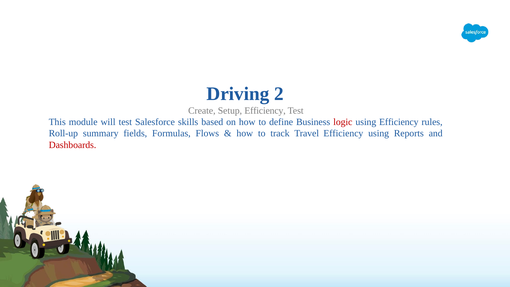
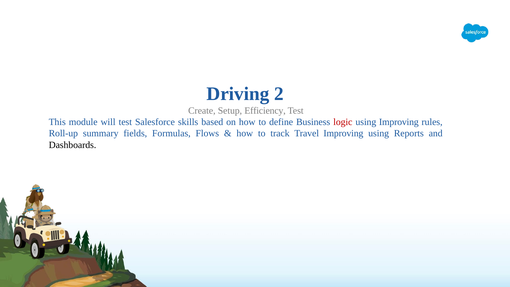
using Efficiency: Efficiency -> Improving (399, 122)
Travel Efficiency: Efficiency -> Improving (343, 133)
Dashboards colour: red -> black (73, 145)
